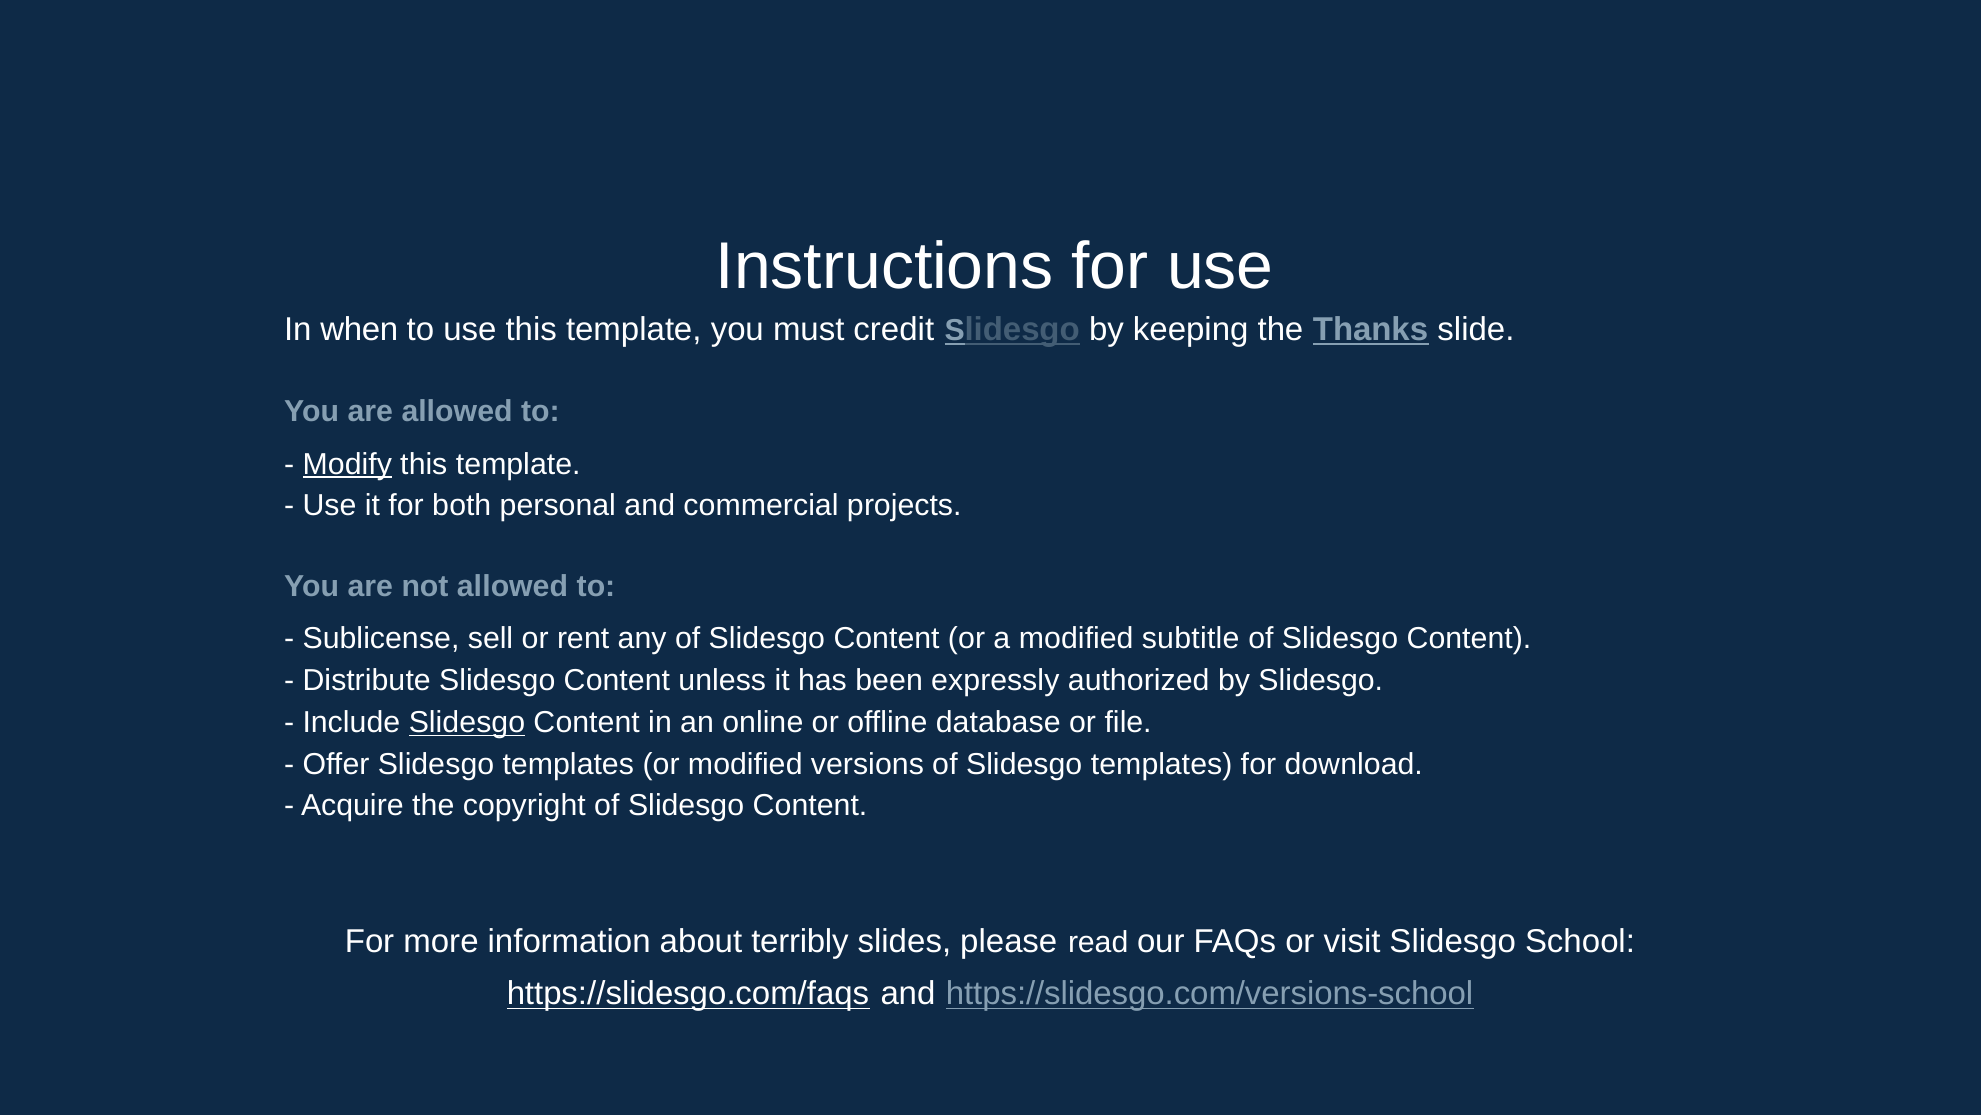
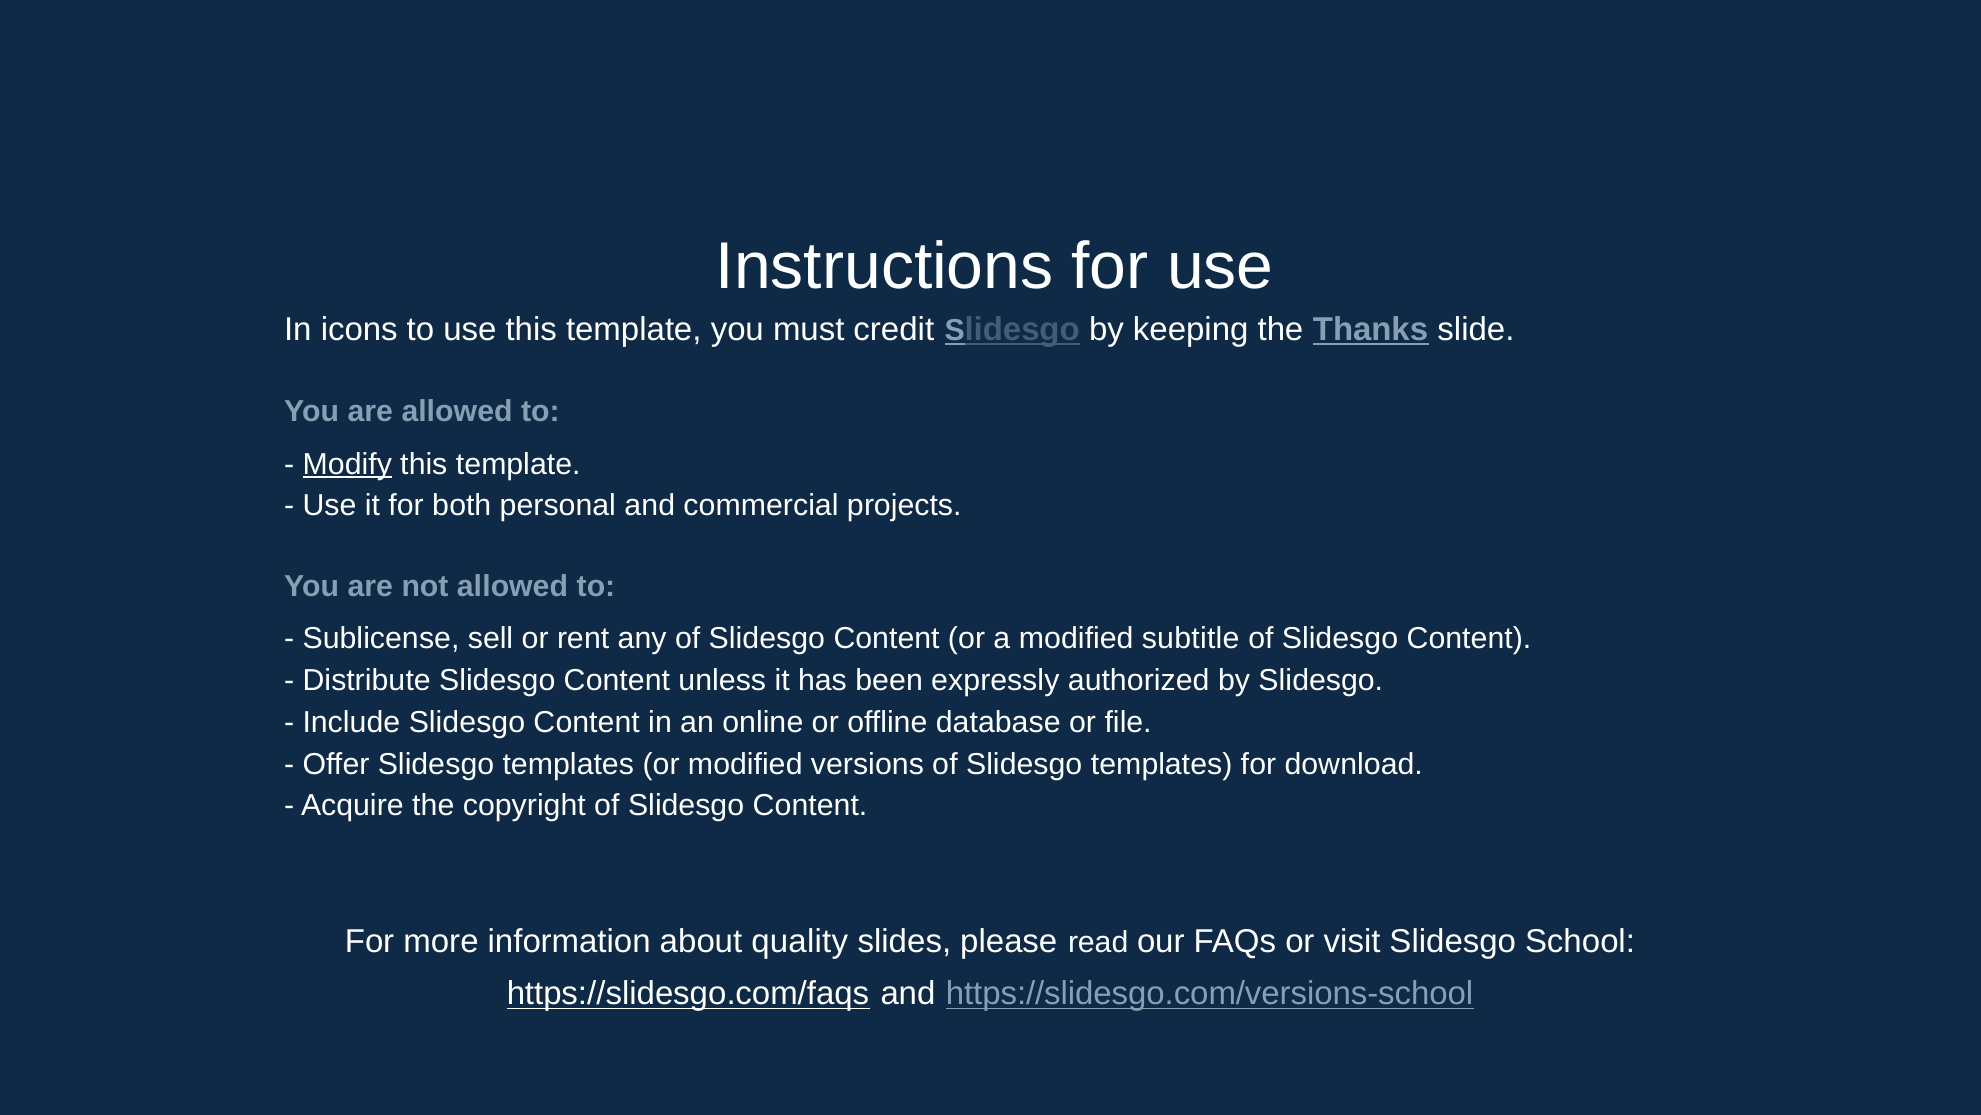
when: when -> icons (359, 329)
Slidesgo underline: present -> none (467, 722)
terribly: terribly -> quality (800, 941)
